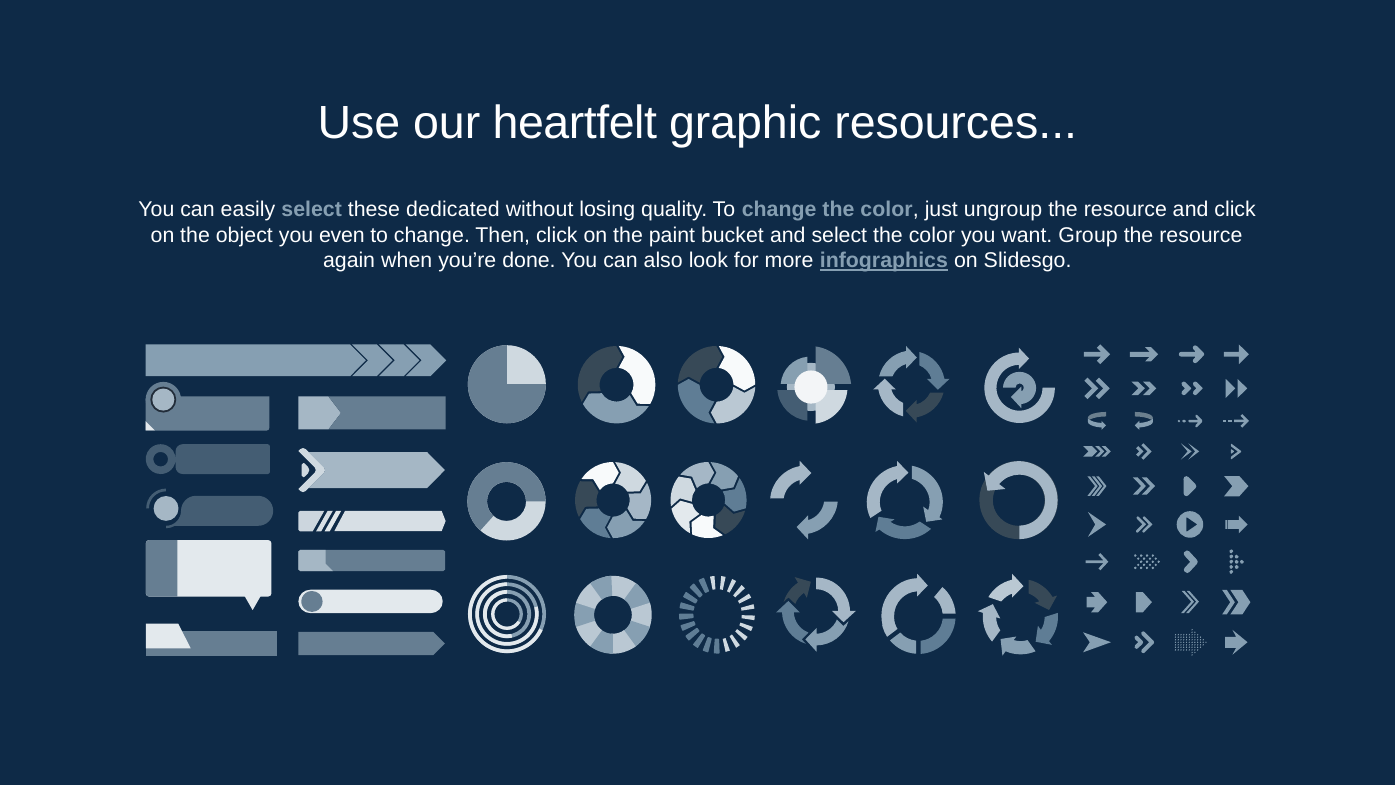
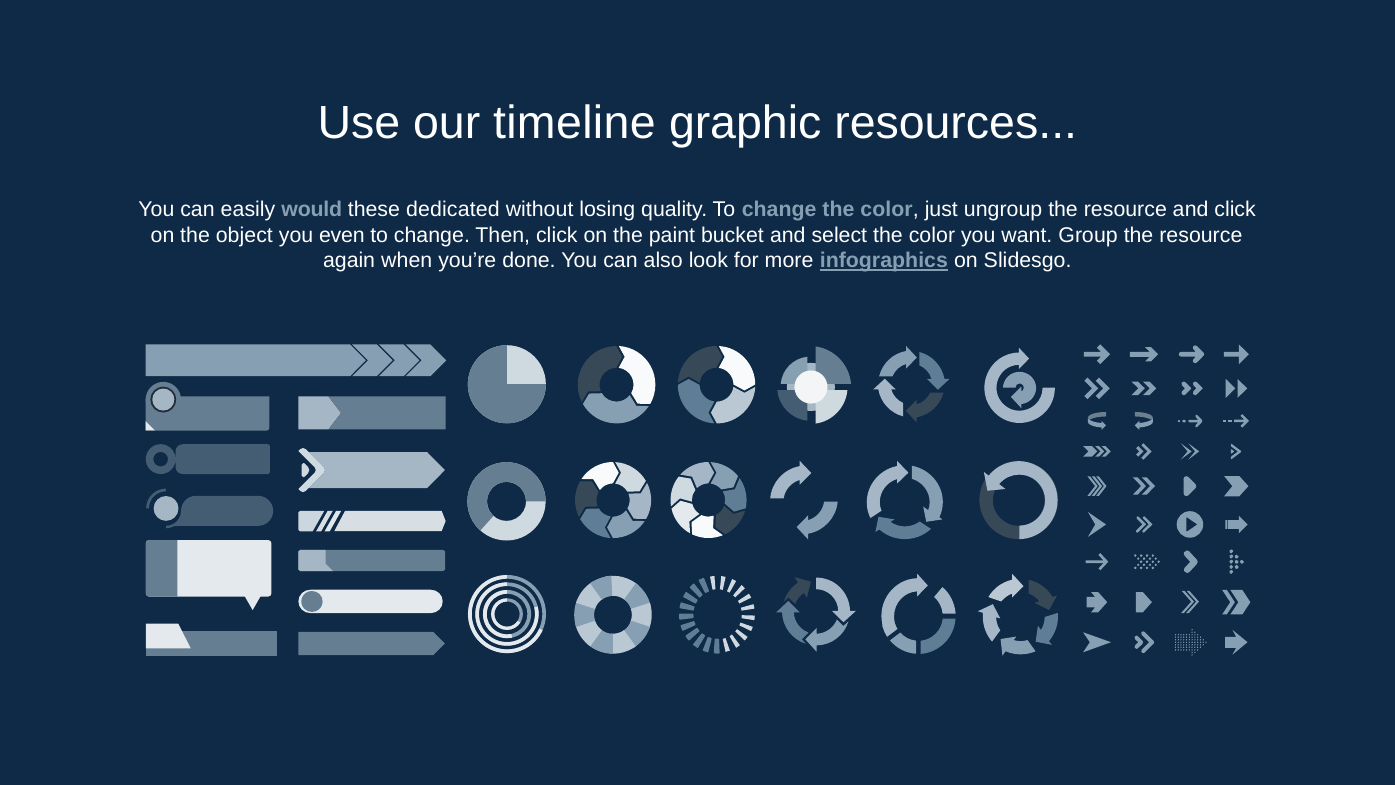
heartfelt: heartfelt -> timeline (574, 123)
easily select: select -> would (312, 209)
